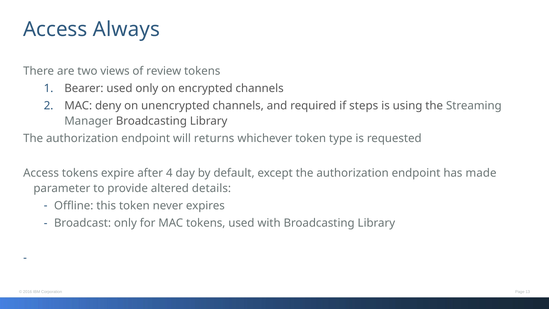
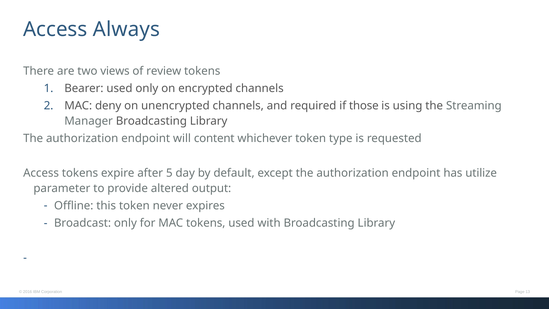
steps: steps -> those (364, 106)
returns: returns -> content (214, 138)
4: 4 -> 5 (169, 173)
made: made -> utilize (481, 173)
details: details -> output (212, 188)
